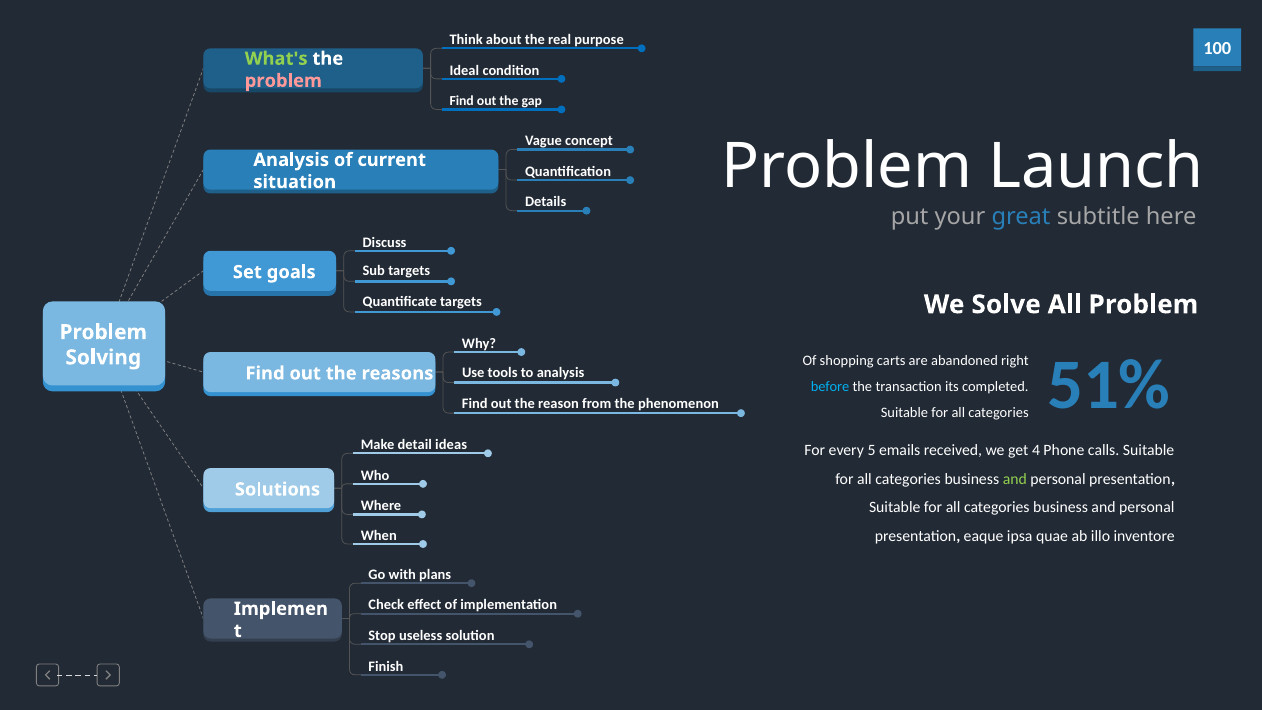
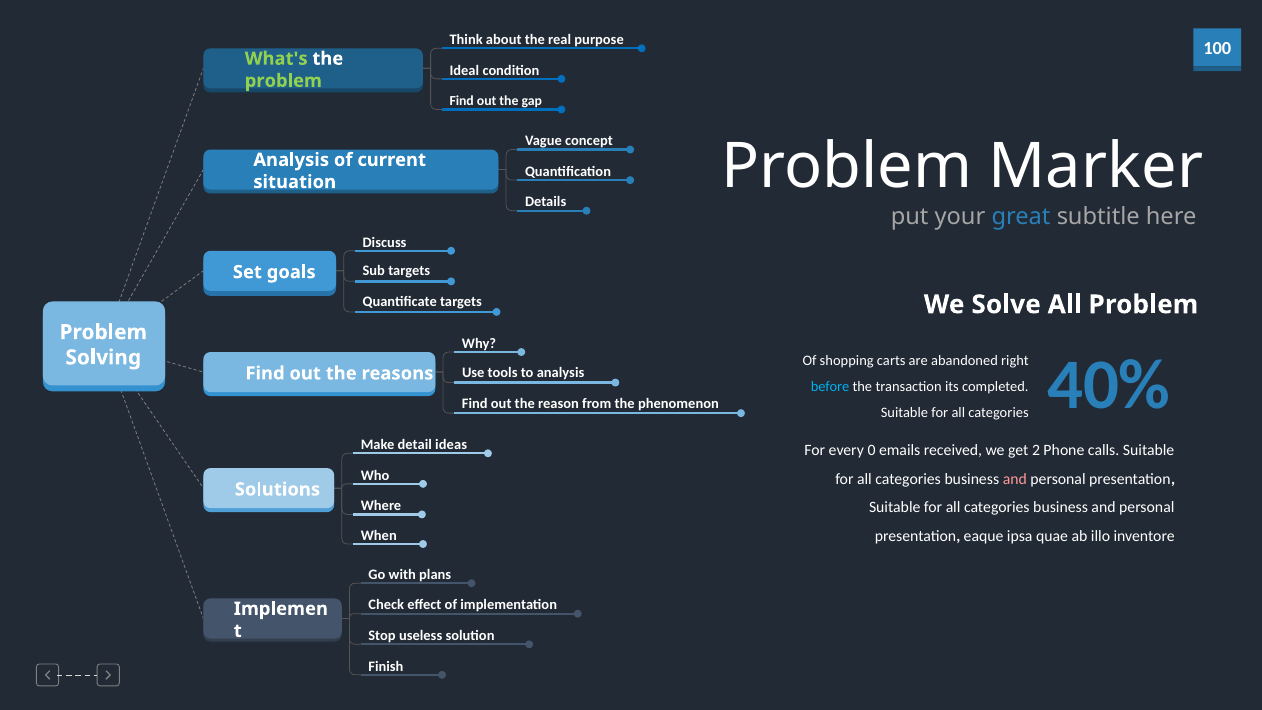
problem colour: pink -> light green (283, 81)
Launch: Launch -> Marker (1096, 167)
51%: 51% -> 40% (1109, 385)
5: 5 -> 0 (872, 451)
4: 4 -> 2 (1036, 451)
and colour: light green -> pink (1015, 479)
